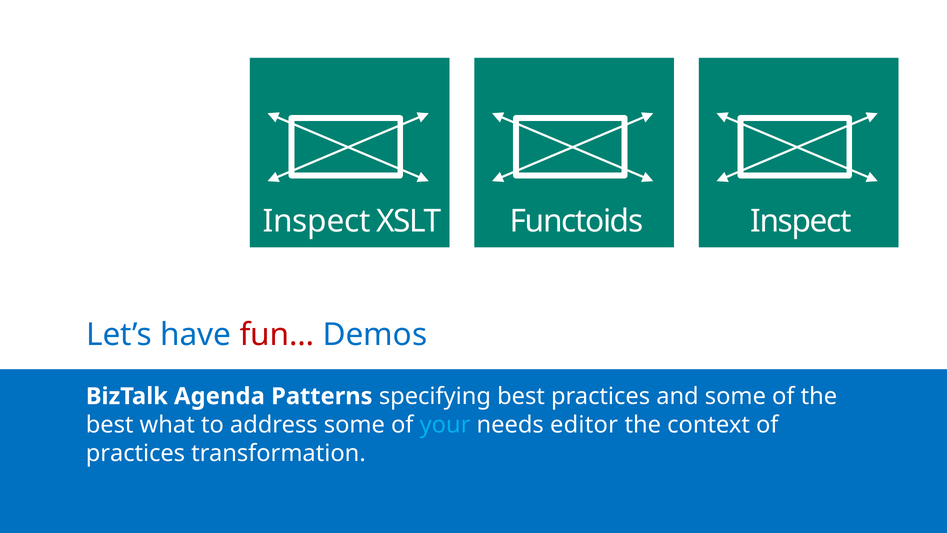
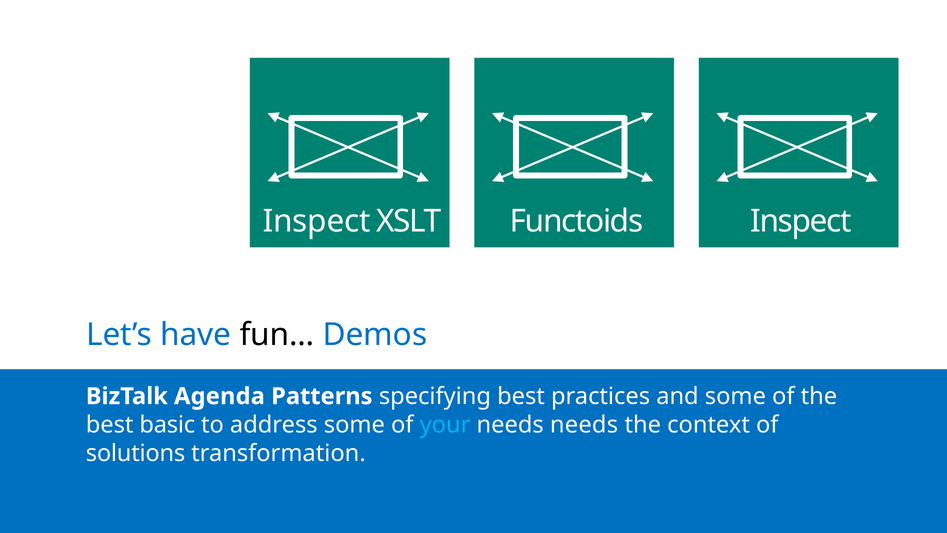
fun… colour: red -> black (277, 335)
what: what -> basic (167, 424)
needs editor: editor -> needs (584, 424)
practices: practices -> solutions (136, 453)
